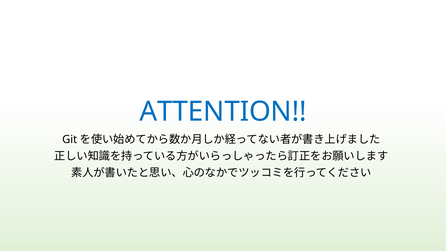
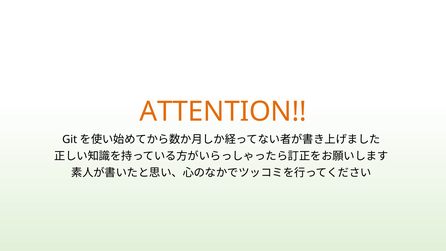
ATTENTION colour: blue -> orange (223, 111)
